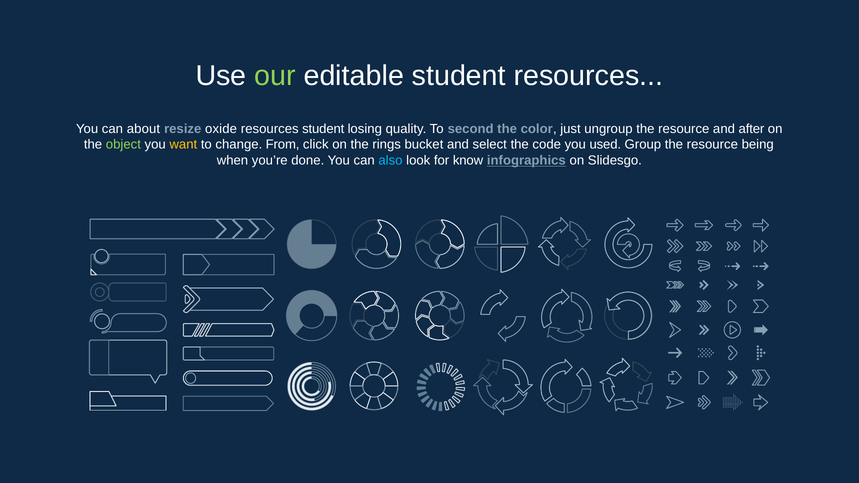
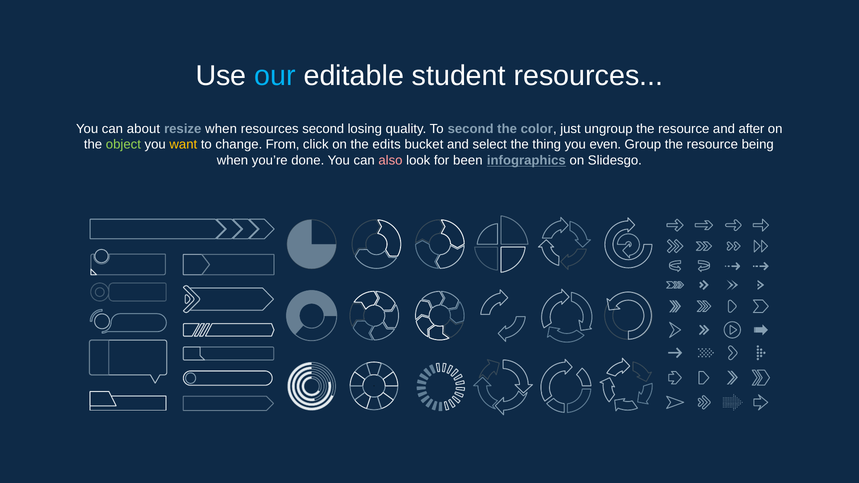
our colour: light green -> light blue (275, 76)
resize oxide: oxide -> when (221, 129)
resources student: student -> second (323, 129)
rings: rings -> edits (387, 145)
code: code -> thing (547, 145)
used: used -> even (605, 145)
also colour: light blue -> pink (390, 160)
know: know -> been (468, 160)
